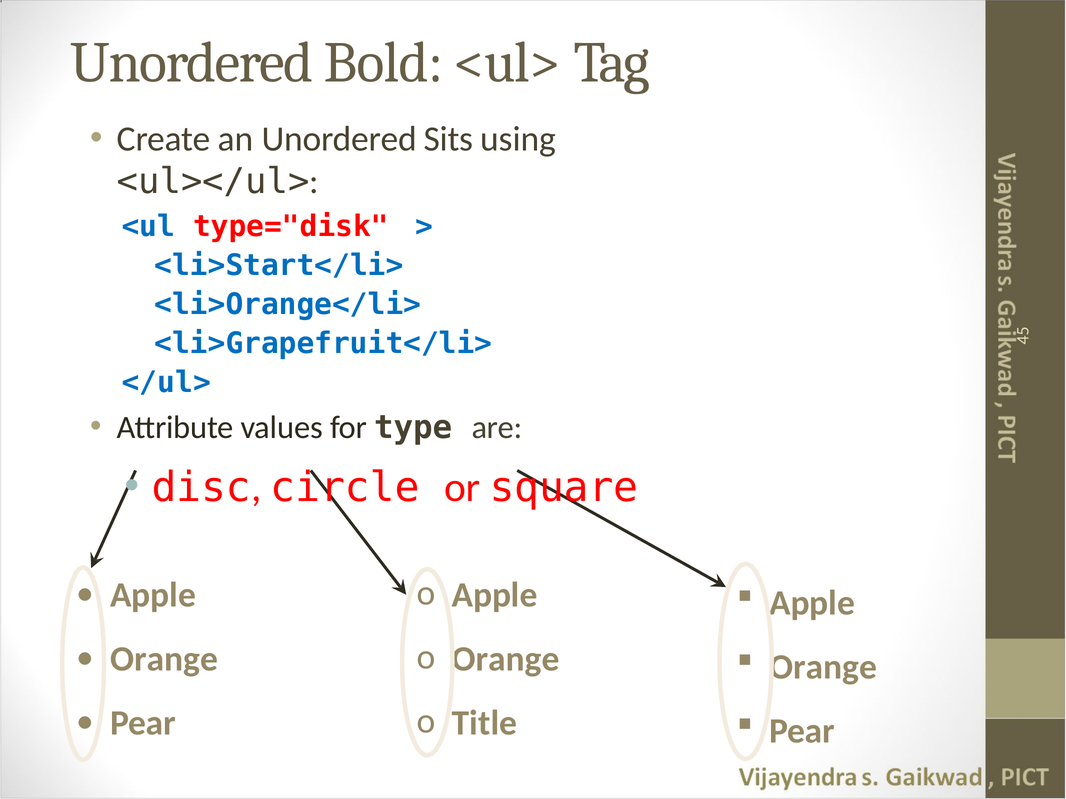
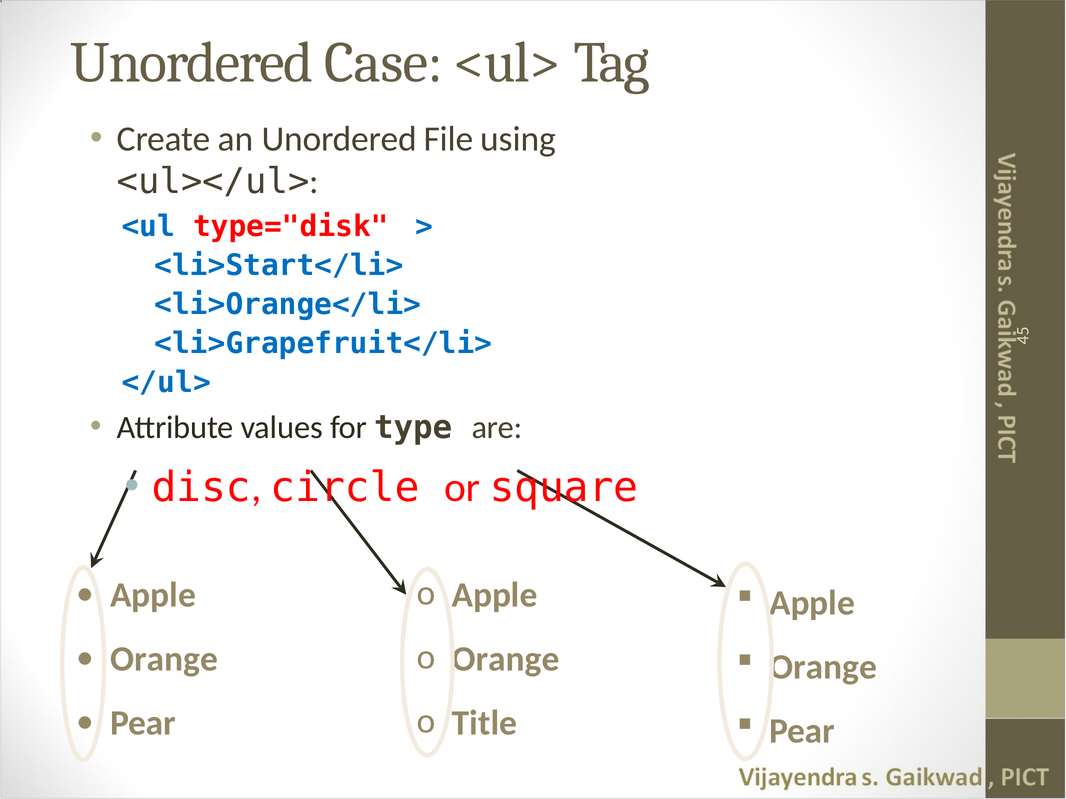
Bold: Bold -> Case (384, 63)
Sits: Sits -> File (449, 139)
